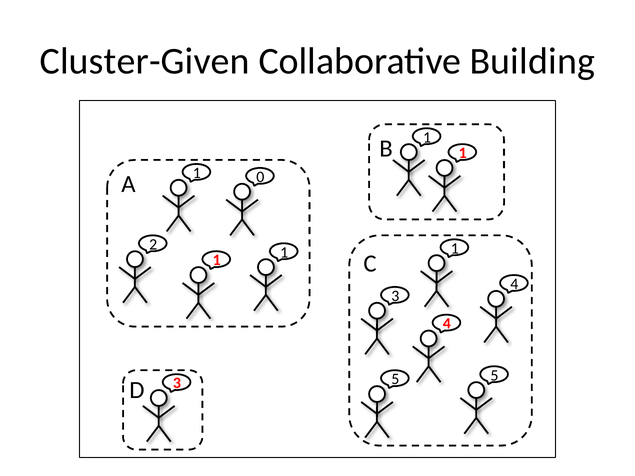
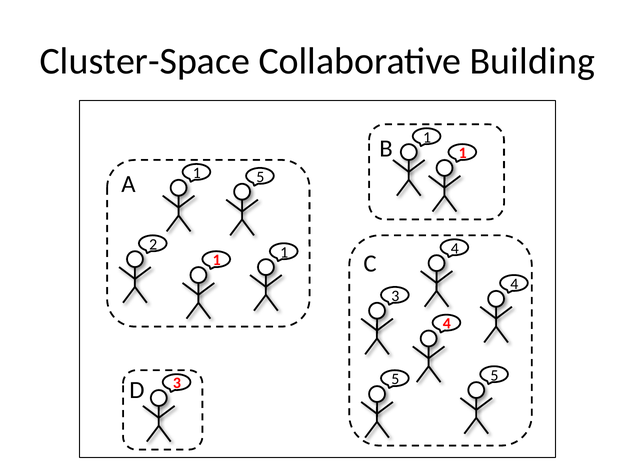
Cluster-Given: Cluster-Given -> Cluster-Space (145, 61)
1 0: 0 -> 5 (260, 177)
1: 1 -> 4 (455, 248)
